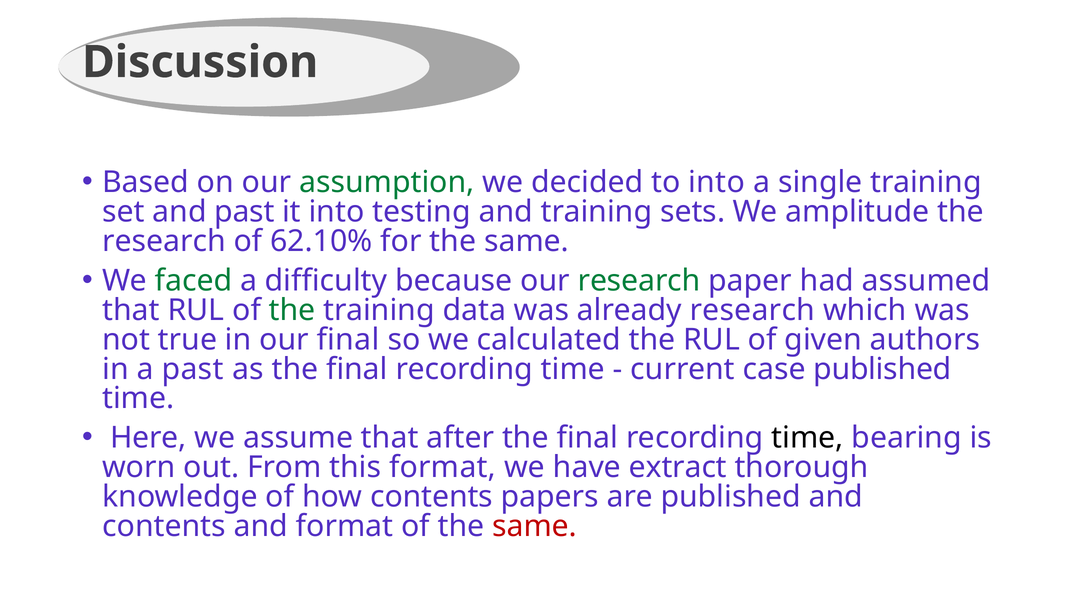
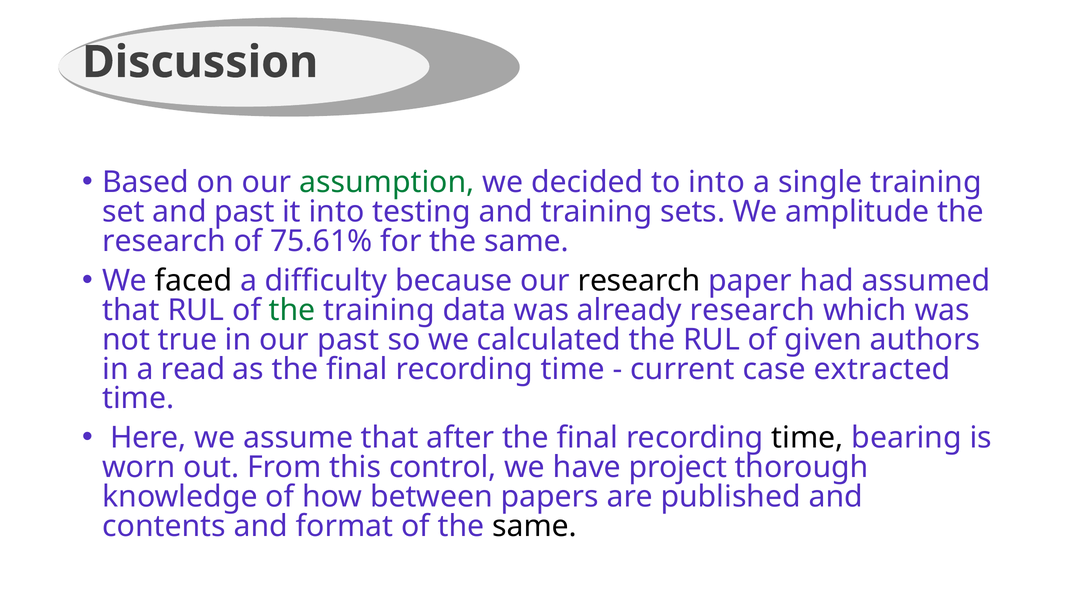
62.10%: 62.10% -> 75.61% (321, 241)
faced colour: green -> black (193, 281)
research colour: green -> black (639, 281)
our final: final -> past (348, 340)
a past: past -> read (193, 369)
case published: published -> extracted (882, 369)
this format: format -> control (443, 468)
extract: extract -> project (678, 468)
how contents: contents -> between (432, 497)
same colour: red -> black (535, 527)
